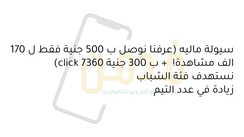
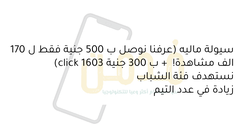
7360: 7360 -> 1603 (92, 62)
